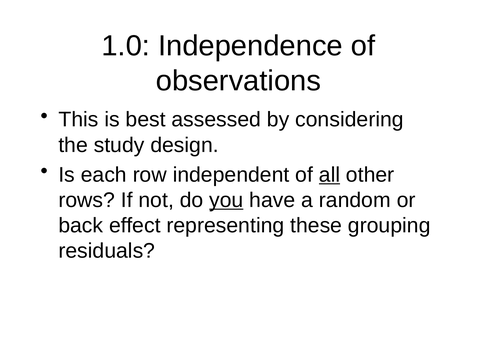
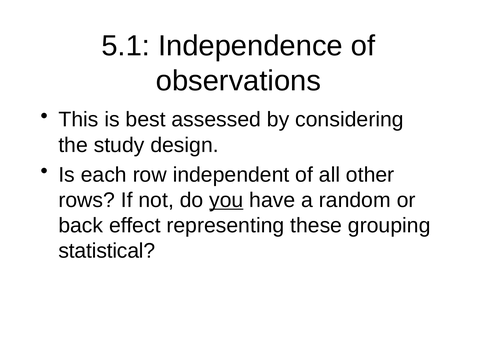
1.0: 1.0 -> 5.1 (126, 46)
all underline: present -> none (330, 175)
residuals: residuals -> statistical (107, 251)
